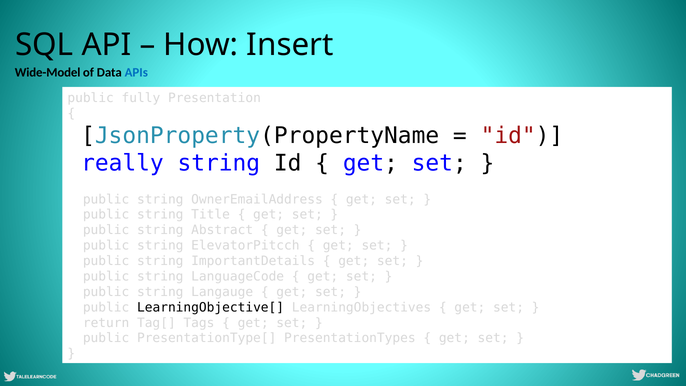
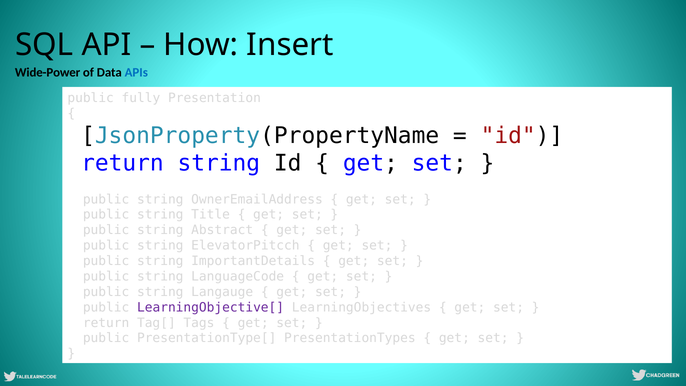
Wide-Model: Wide-Model -> Wide-Power (48, 73)
really: really -> return (122, 163)
LearningObjective[ colour: black -> purple (211, 307)
